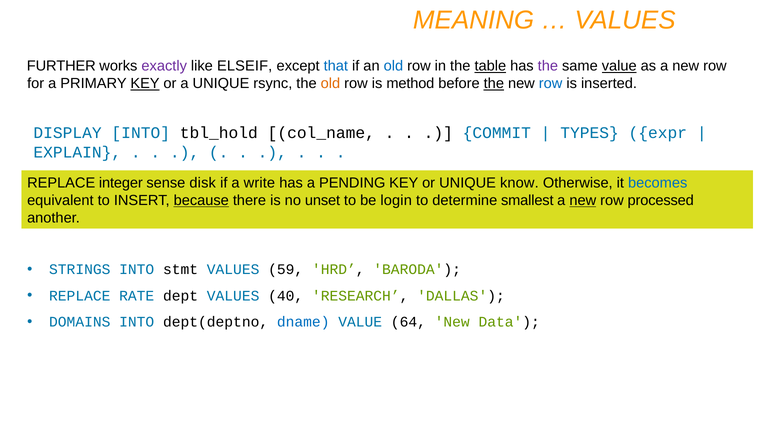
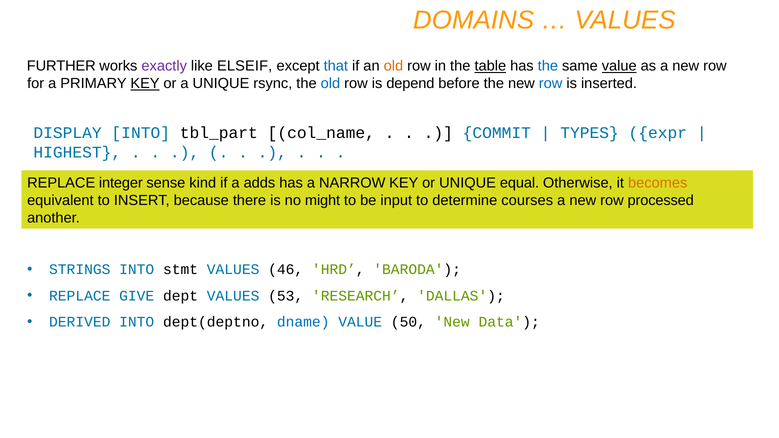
MEANING: MEANING -> DOMAINS (474, 20)
old colour: blue -> orange (393, 66)
the colour: purple -> blue (548, 66)
old colour: orange -> blue (330, 84)
method: method -> depend (410, 84)
the underline: present -> none (494, 84)
tbl_hold: tbl_hold -> tbl_part (219, 133)
EXPLAIN: EXPLAIN -> HIGHEST (77, 153)
disk: disk -> kind (203, 183)
write: write -> adds (259, 183)
PENDING: PENDING -> NARROW (352, 183)
know: know -> equal (520, 183)
becomes colour: blue -> orange (658, 183)
because underline: present -> none (201, 201)
unset: unset -> might (323, 201)
login: login -> input (396, 201)
smallest: smallest -> courses (527, 201)
new underline: present -> none (583, 201)
59: 59 -> 46 (286, 270)
RATE: RATE -> GIVE (137, 296)
40: 40 -> 53 (286, 296)
DOMAINS: DOMAINS -> DERIVED (80, 322)
64: 64 -> 50 (408, 322)
